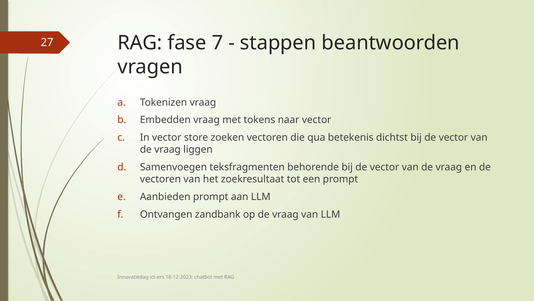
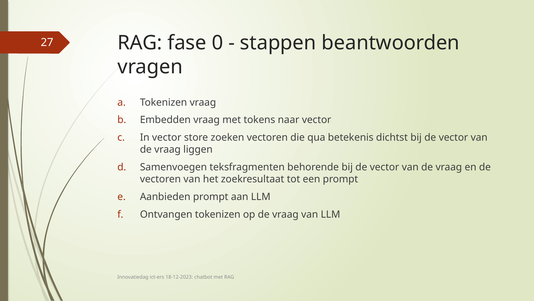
7: 7 -> 0 (217, 43)
Ontvangen zandbank: zandbank -> tokenizen (218, 214)
